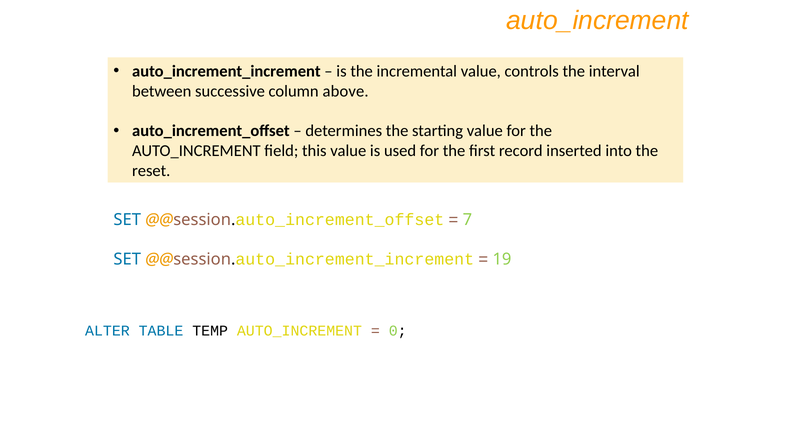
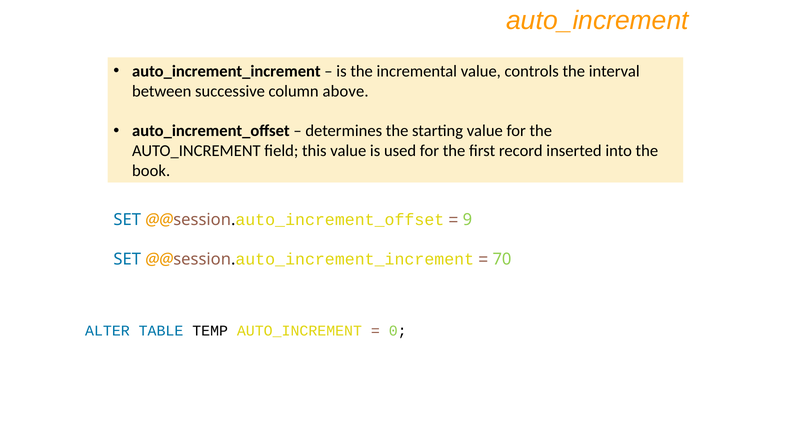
reset: reset -> book (151, 171)
7: 7 -> 9 (467, 219)
19: 19 -> 70 (502, 259)
